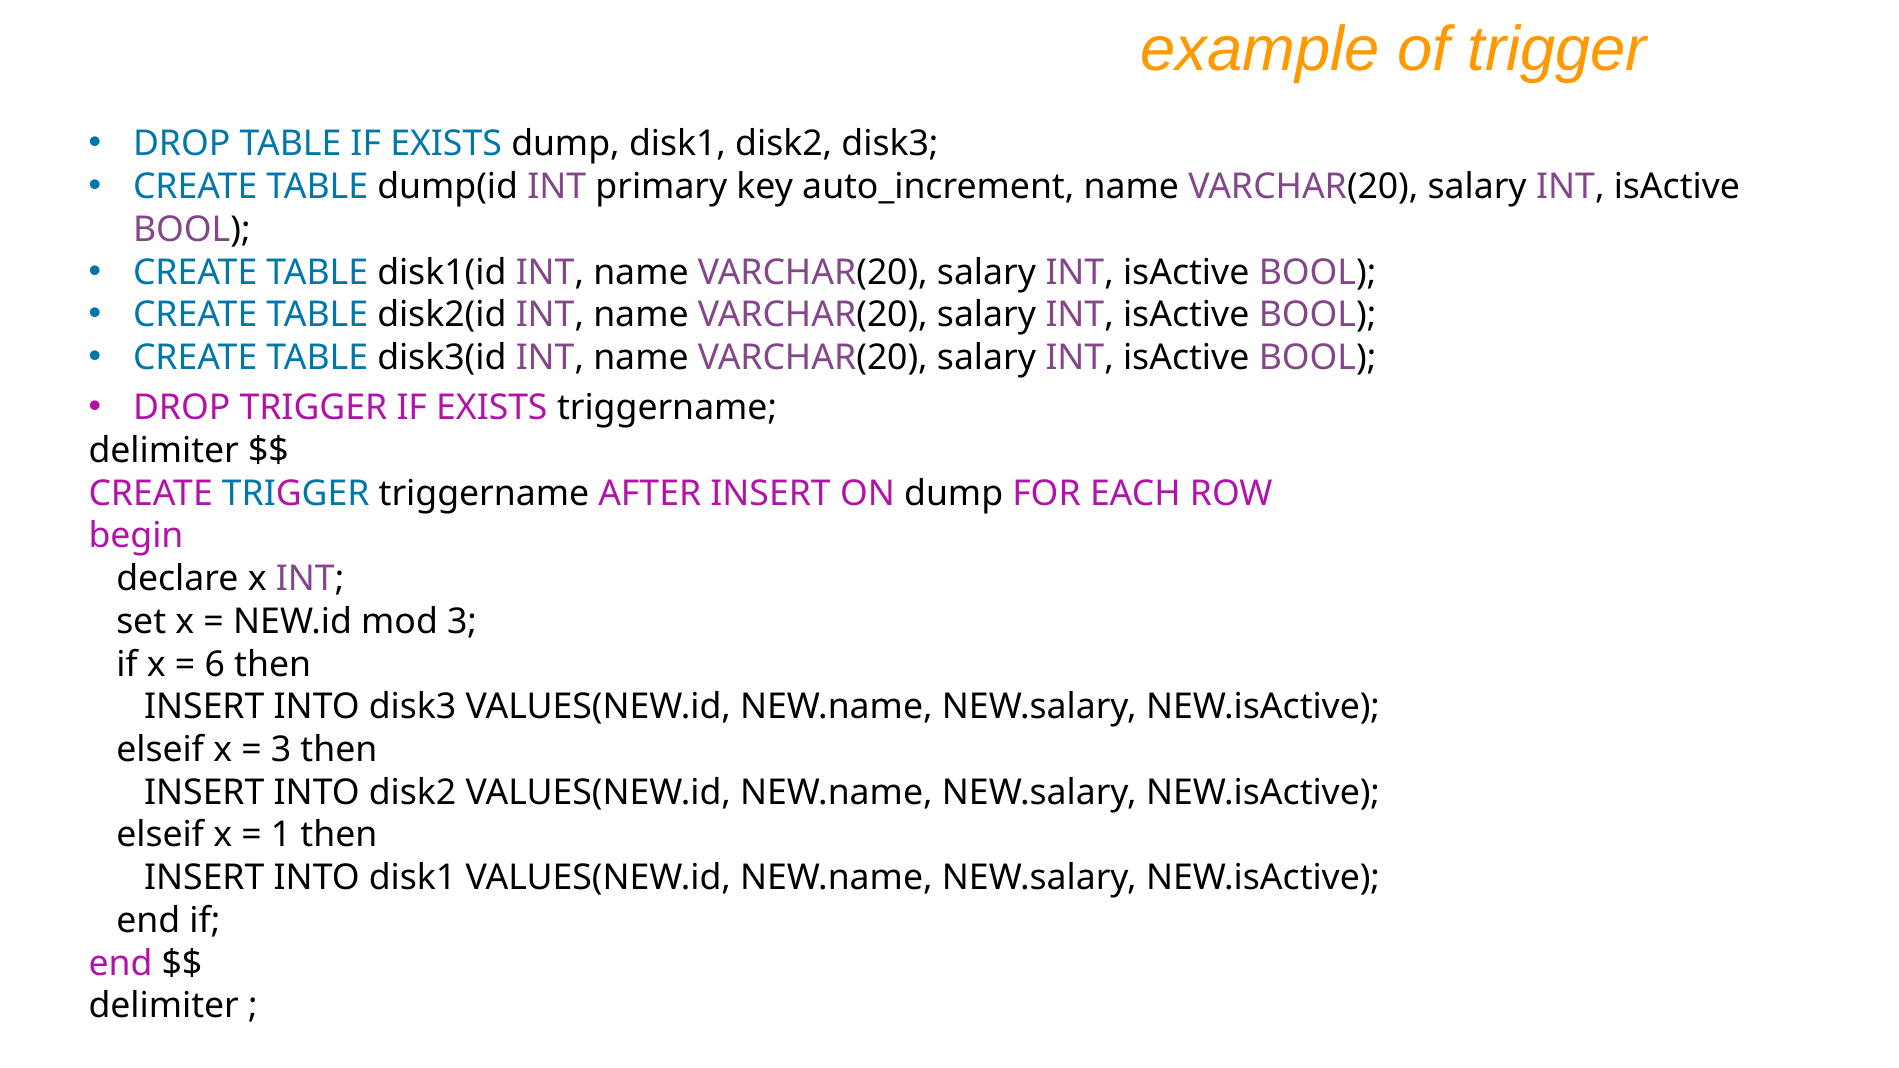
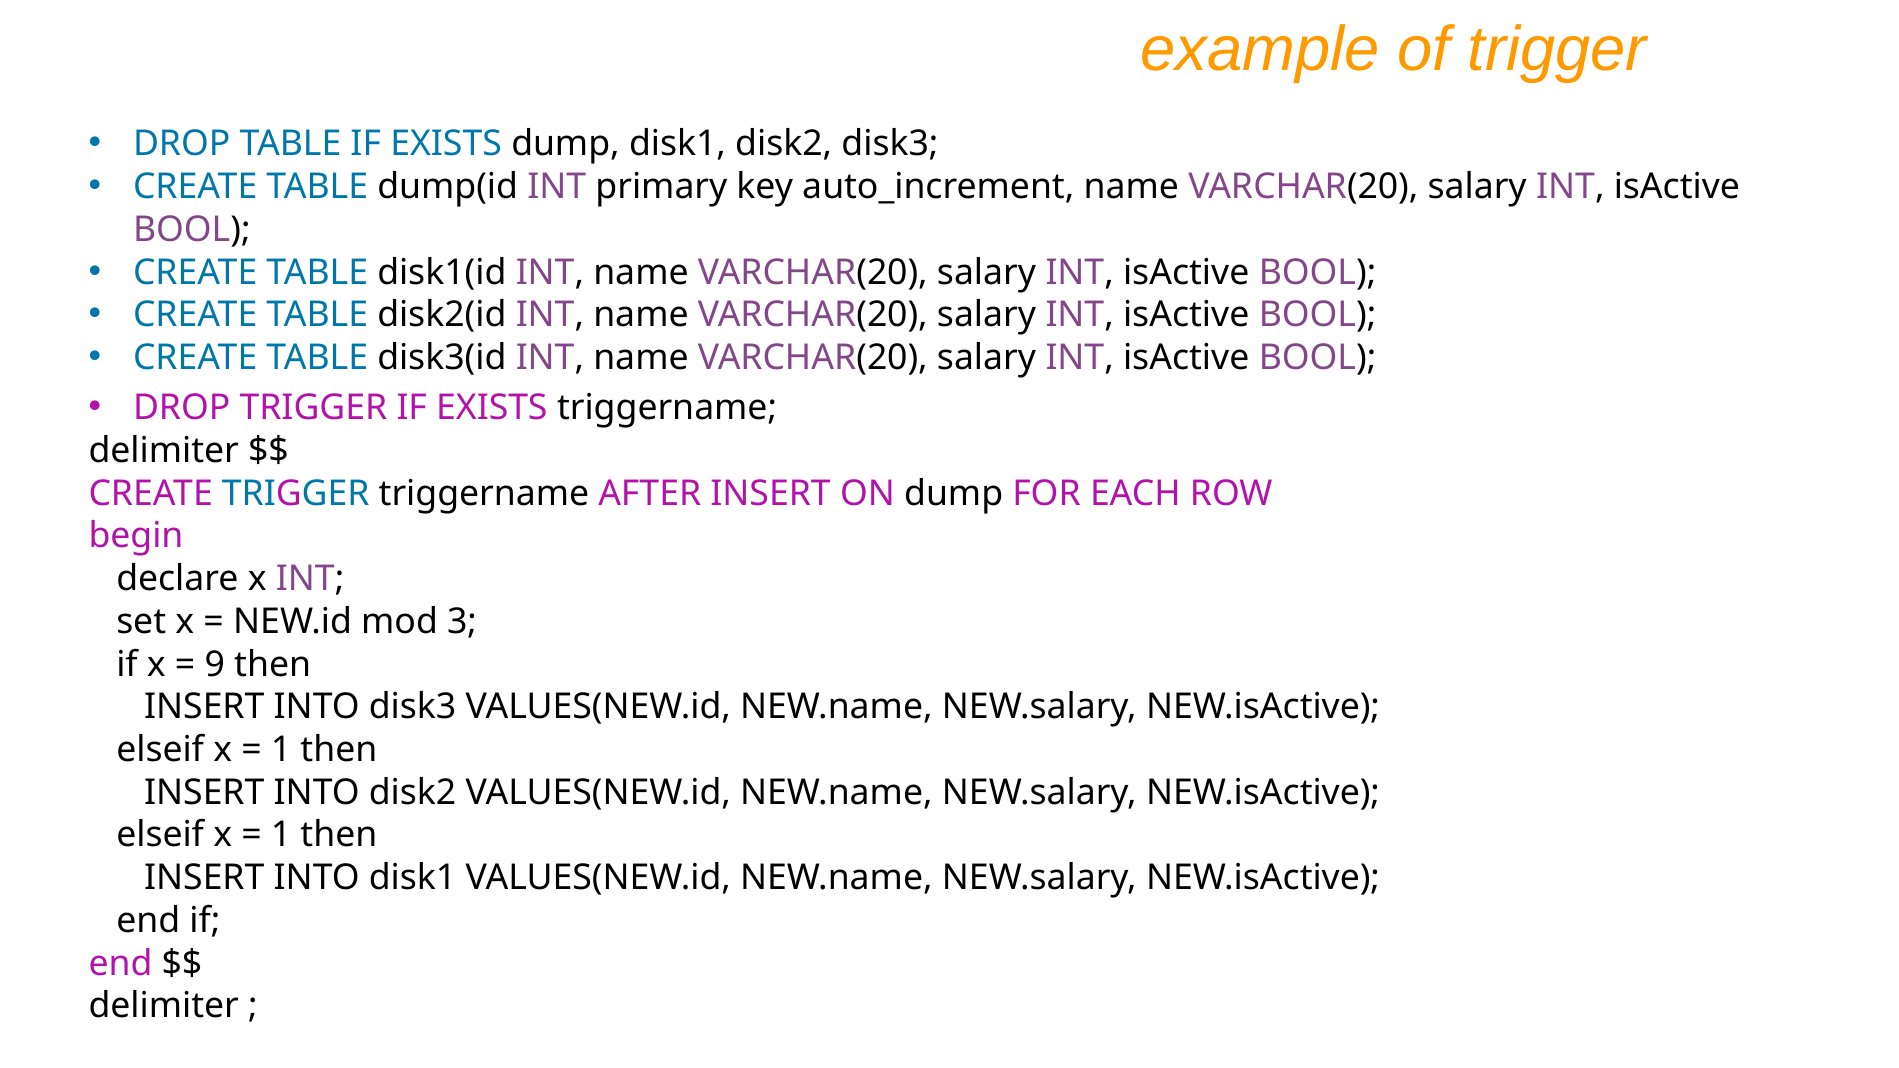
6: 6 -> 9 (215, 664)
3: 3 -> 1 (281, 750)
